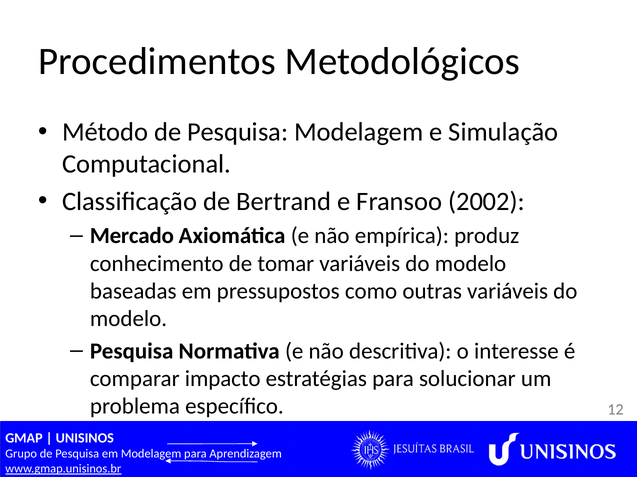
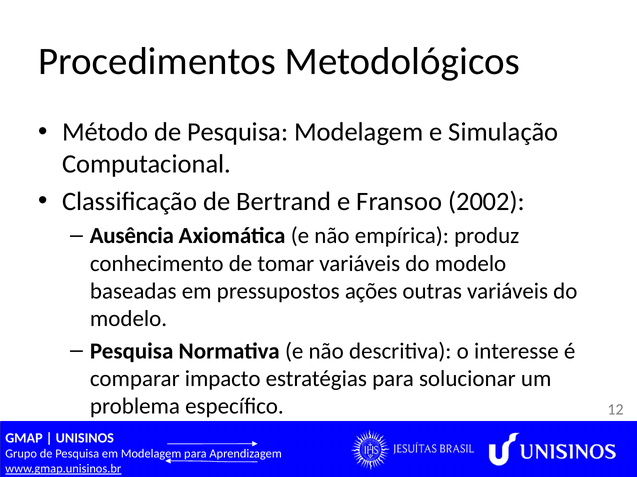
Mercado: Mercado -> Ausência (132, 236)
como: como -> ações (371, 291)
